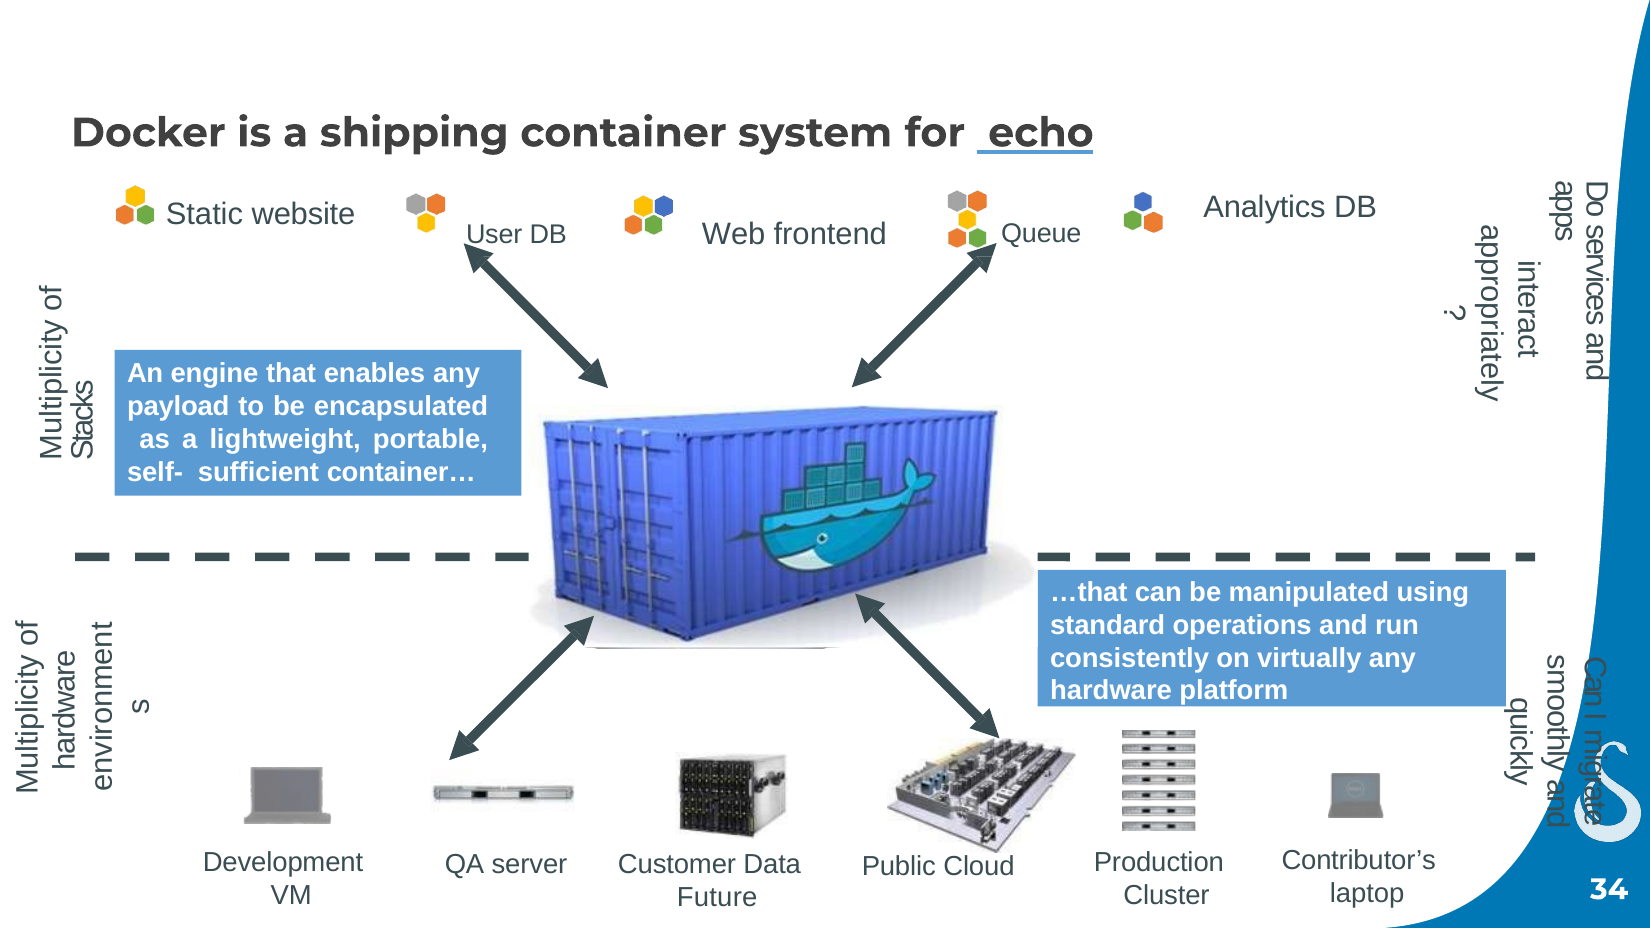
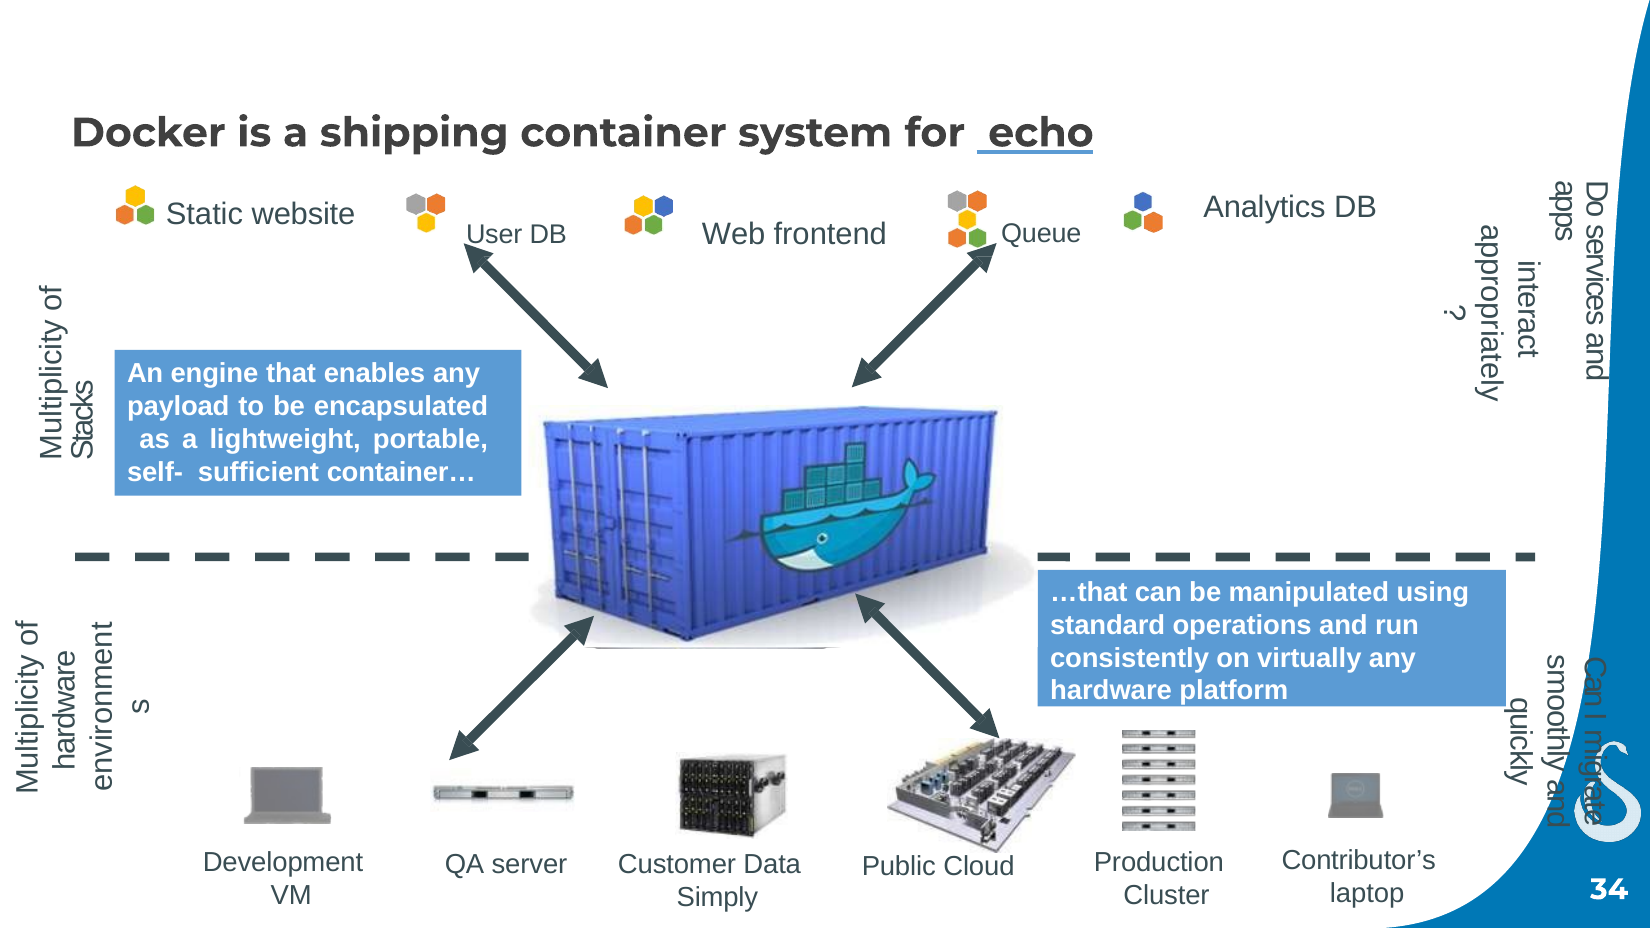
Future: Future -> Simply (717, 897)
